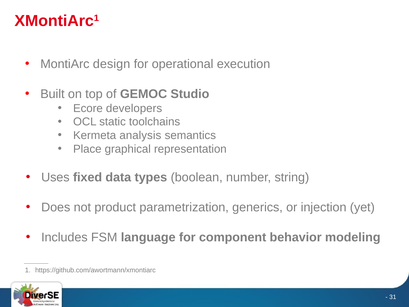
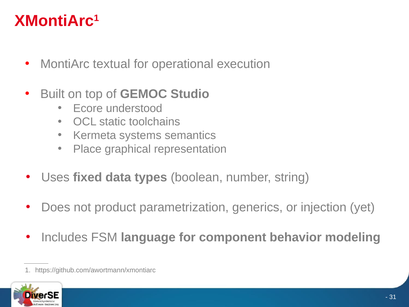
design: design -> textual (112, 64)
developers: developers -> understood (134, 108)
analysis: analysis -> systems (140, 135)
